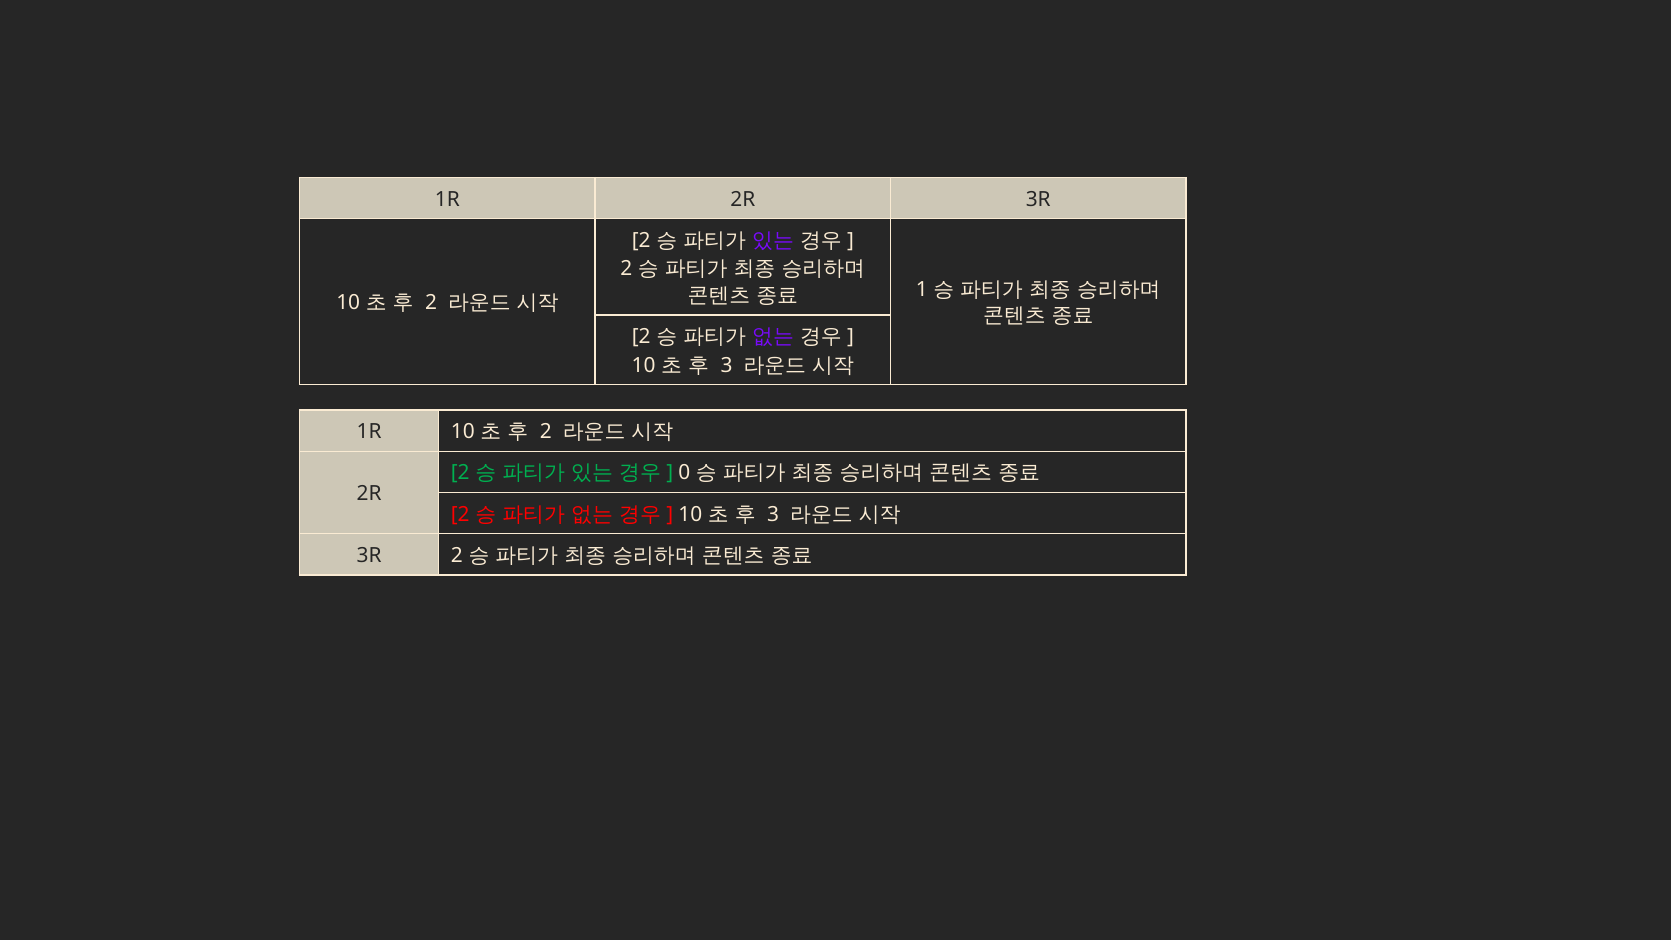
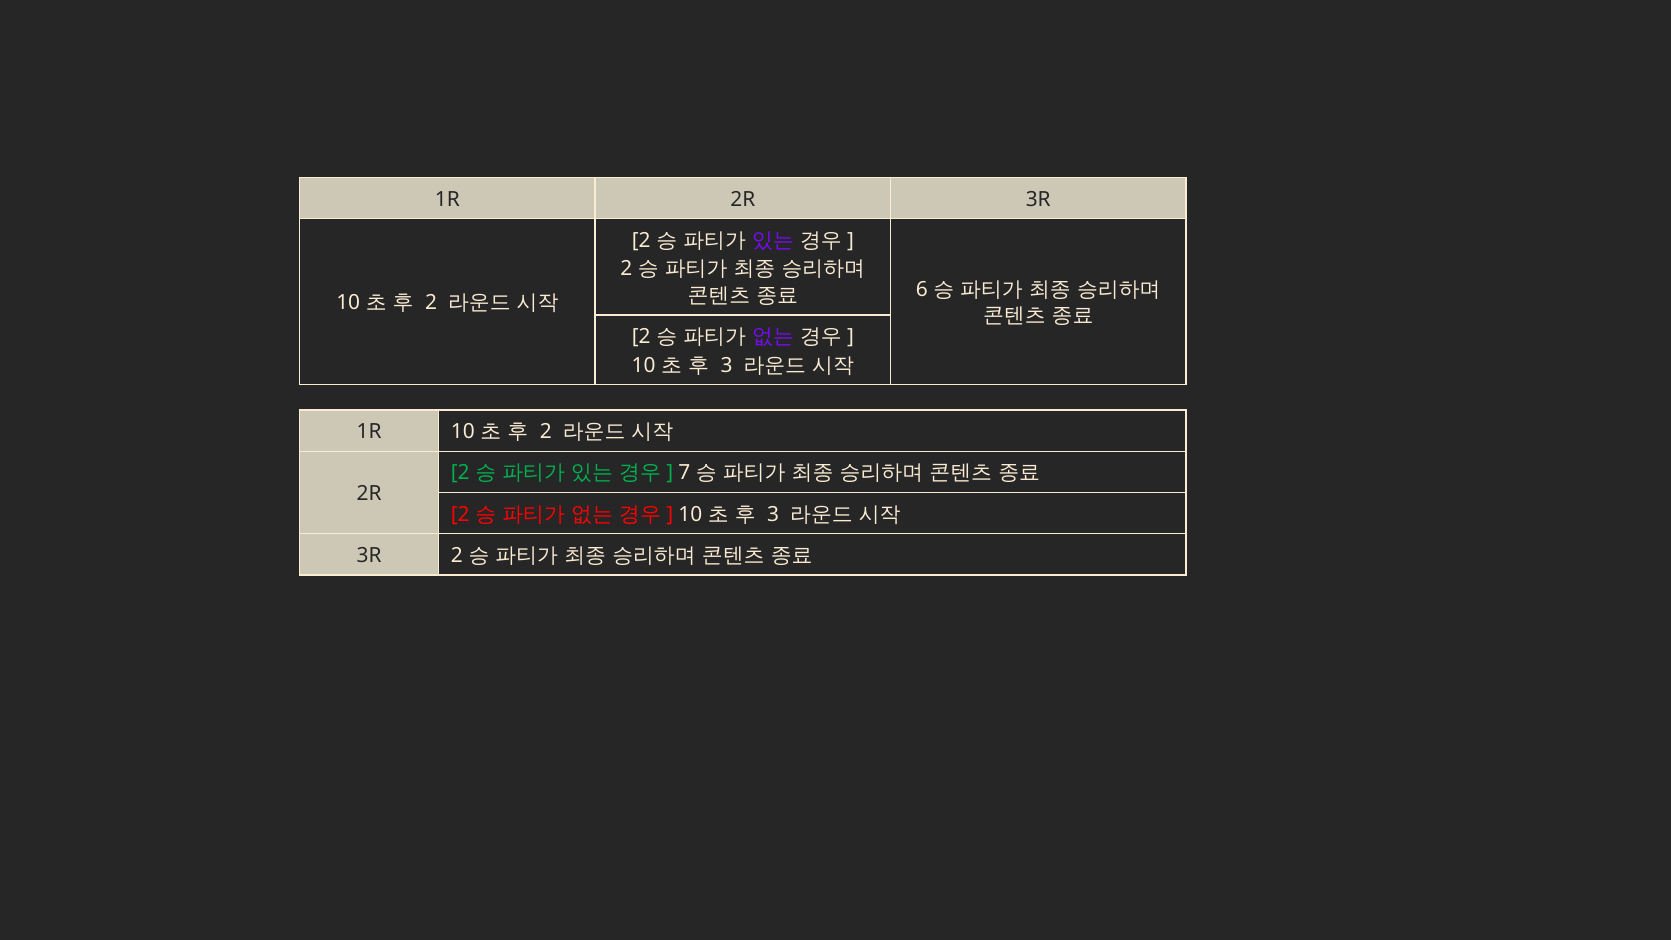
1: 1 -> 6 (922, 290)
0: 0 -> 7 (684, 473)
